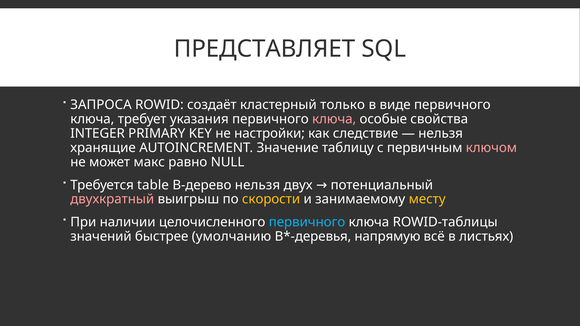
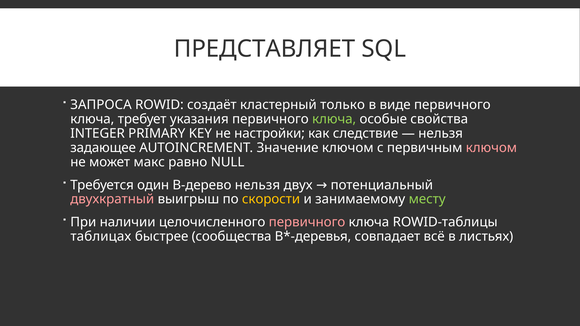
ключа colour: pink -> light green (334, 119)
хранящие: хранящие -> задающее (103, 148)
Значение таблицу: таблицу -> ключом (348, 148)
table: table -> один (153, 185)
месту colour: yellow -> light green (427, 199)
первичного colour: light blue -> pink (307, 222)
значений: значений -> таблицах (101, 237)
умолчанию: умолчанию -> сообщества (232, 237)
напрямую: напрямую -> совпадает (387, 237)
